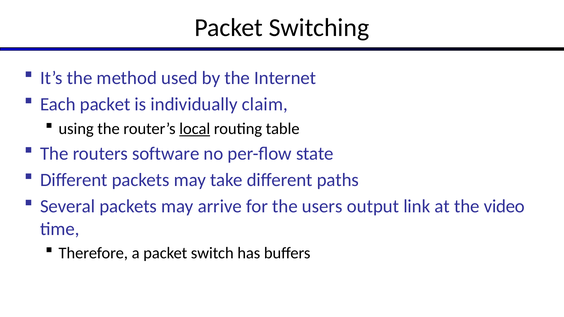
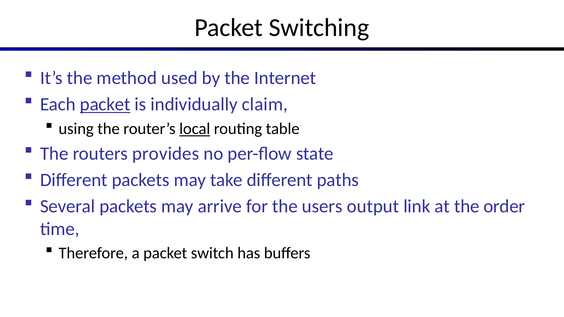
packet underline: none -> present (105, 104)
software: software -> provides (166, 154)
video: video -> order (504, 207)
